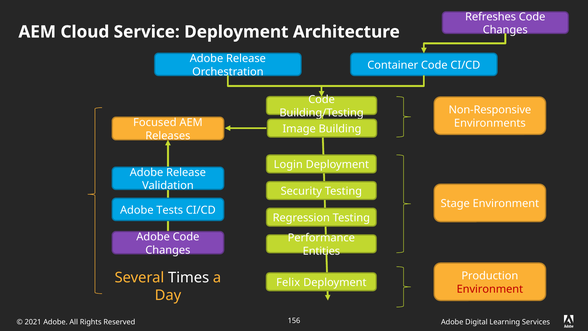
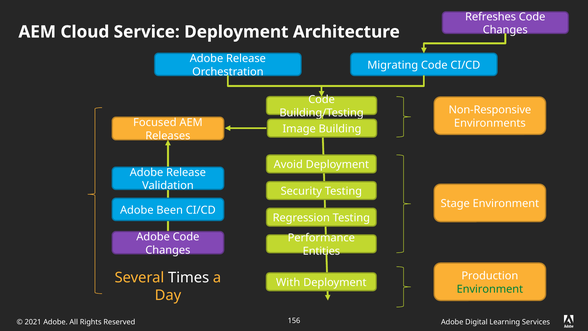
Container: Container -> Migrating (393, 65)
Login: Login -> Avoid (288, 165)
Tests: Tests -> Been (170, 210)
Felix: Felix -> With (288, 282)
Environment colour: red -> green (490, 289)
